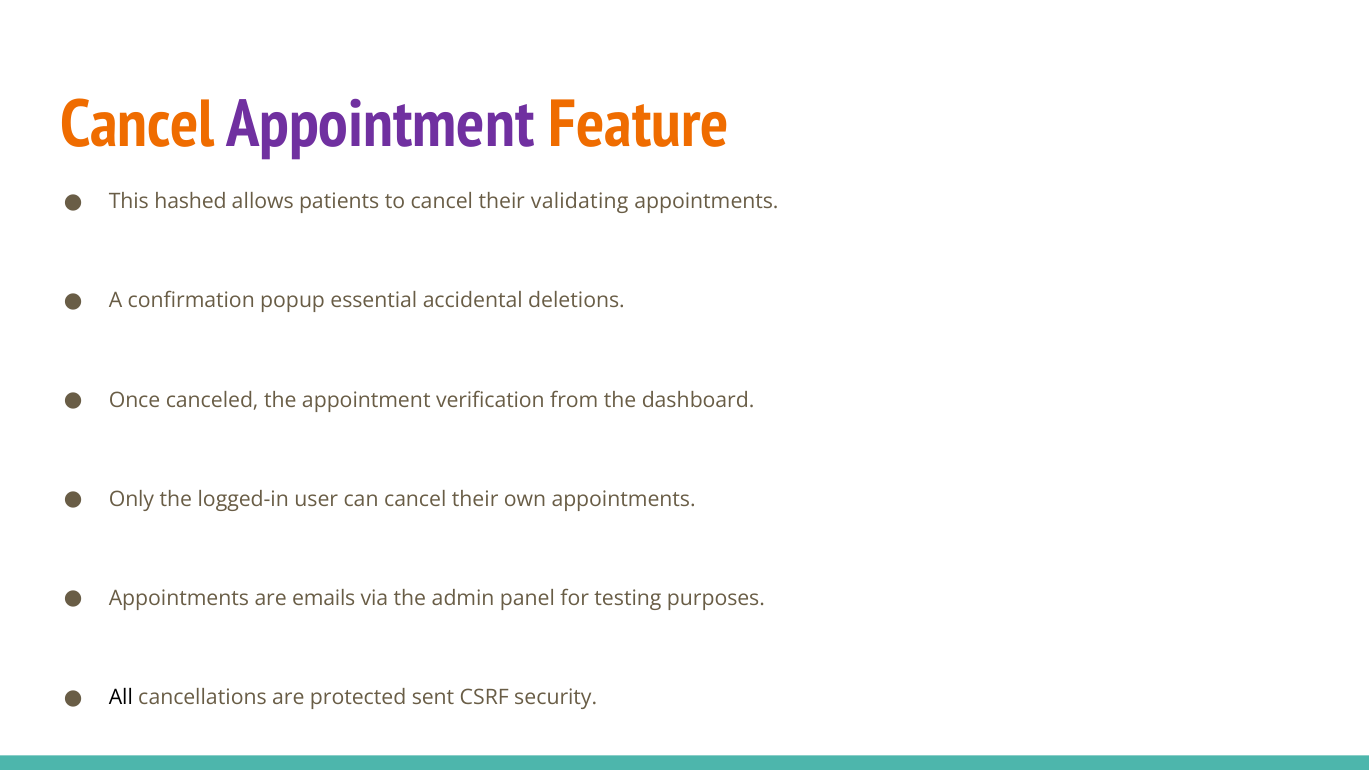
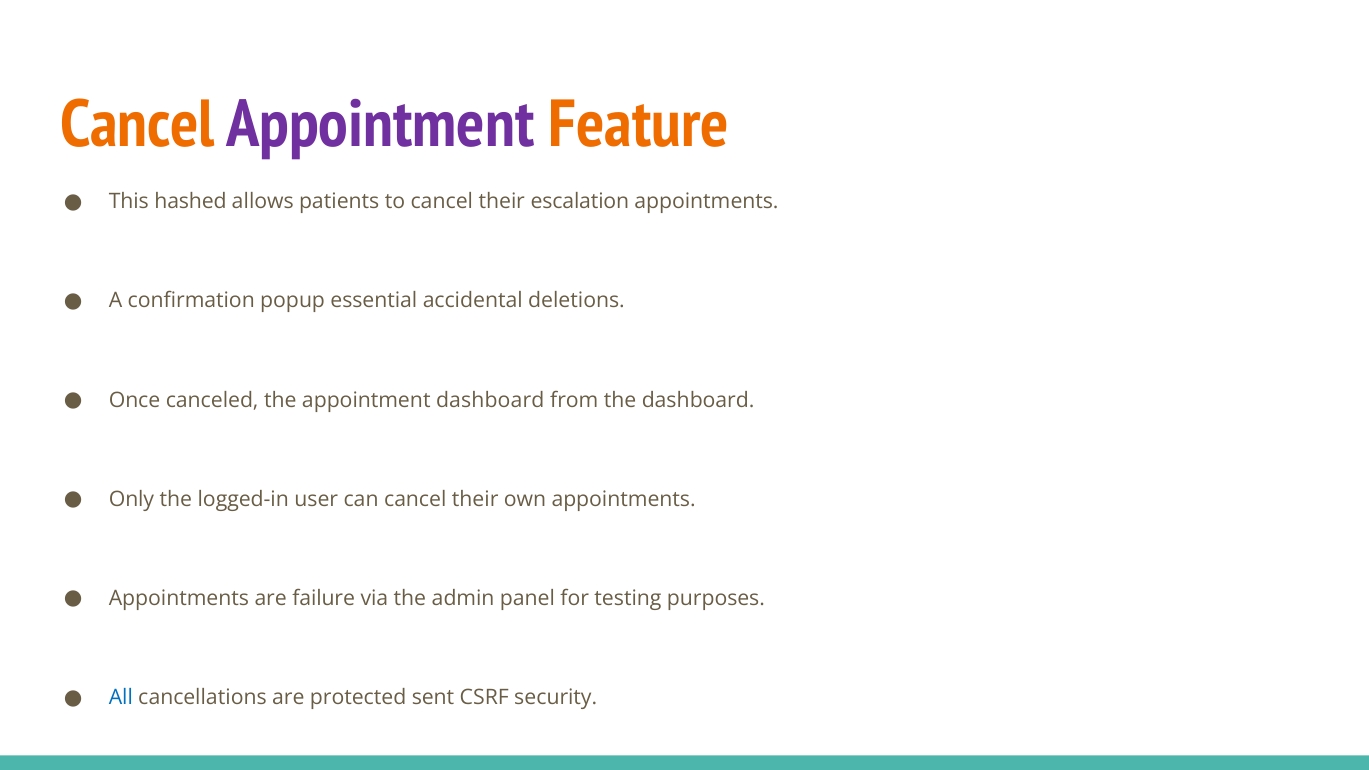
validating: validating -> escalation (580, 202)
appointment verification: verification -> dashboard (490, 400)
emails: emails -> failure (324, 598)
All colour: black -> blue (121, 698)
